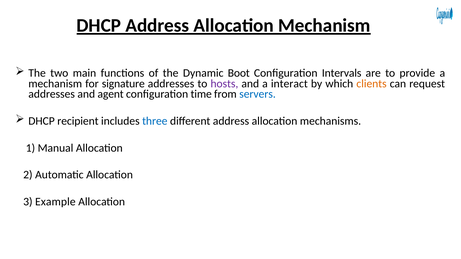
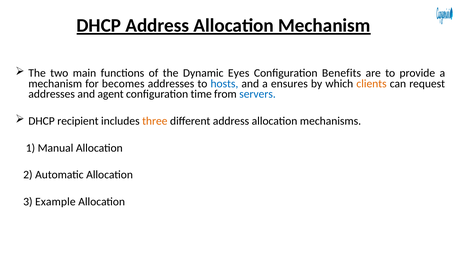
Boot: Boot -> Eyes (239, 73)
Intervals: Intervals -> Benefits (342, 73)
signature: signature -> becomes (123, 84)
hosts colour: purple -> blue (224, 84)
interact: interact -> ensures (289, 84)
three colour: blue -> orange (155, 121)
